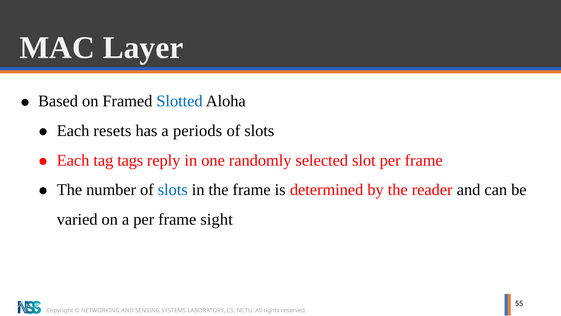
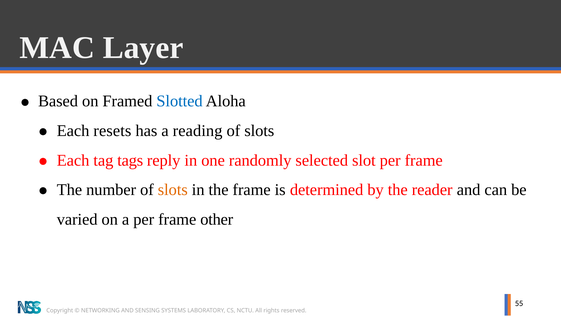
periods: periods -> reading (198, 131)
slots colour: blue -> orange (173, 190)
sight: sight -> other (217, 219)
